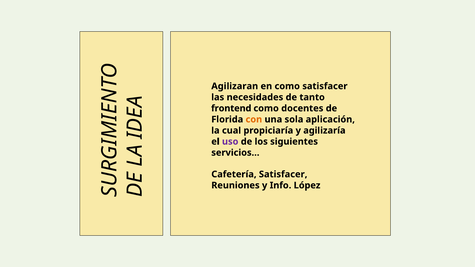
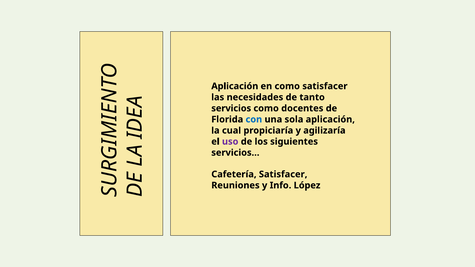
Agilizaran: Agilizaran -> Aplicación (235, 86)
frontend: frontend -> servicios (231, 108)
con colour: orange -> blue (254, 119)
